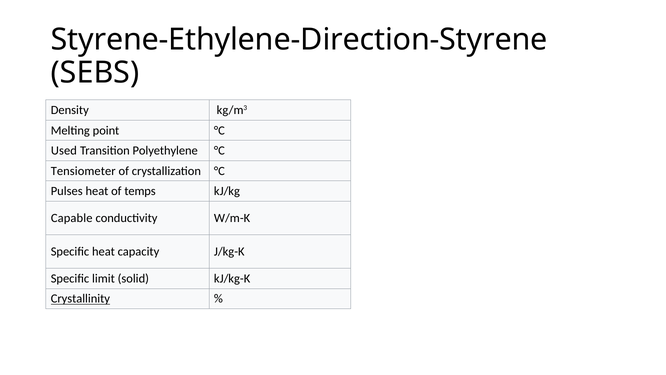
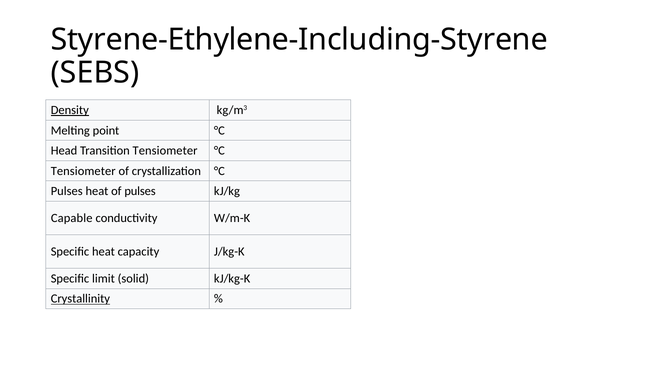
Styrene-Ethylene-Direction-Styrene: Styrene-Ethylene-Direction-Styrene -> Styrene-Ethylene-Including-Styrene (299, 39)
Density underline: none -> present (70, 110)
Used: Used -> Head (64, 151)
Transition Polyethylene: Polyethylene -> Tensiometer (165, 151)
of temps: temps -> pulses (140, 191)
